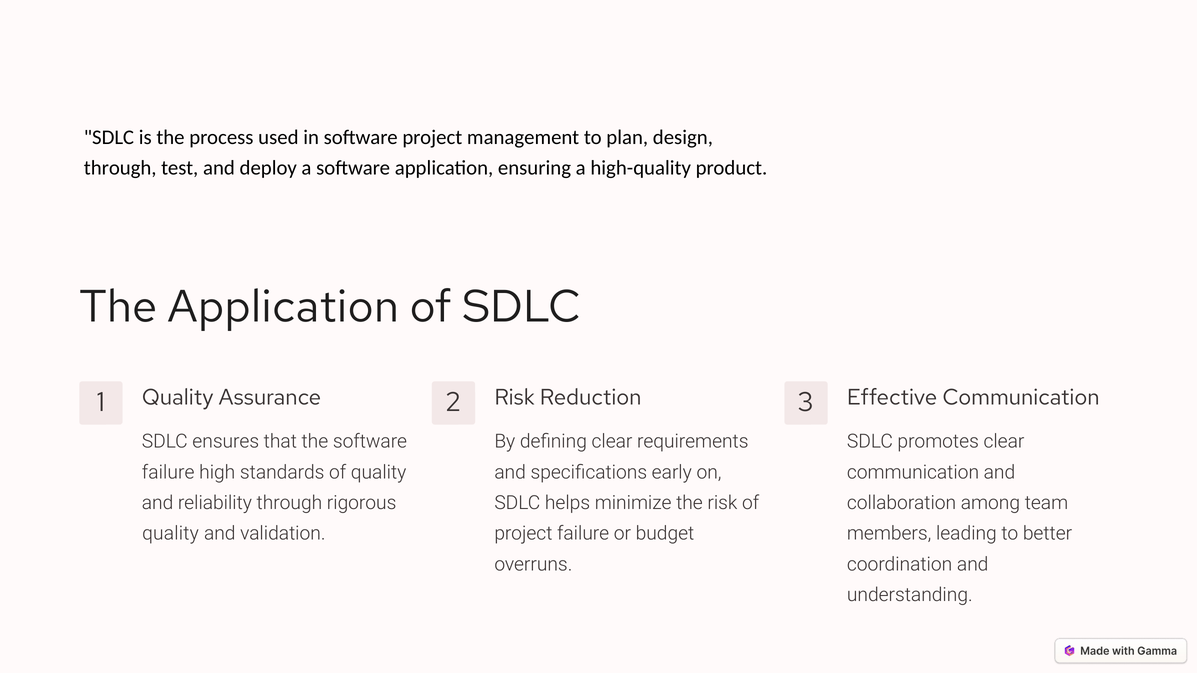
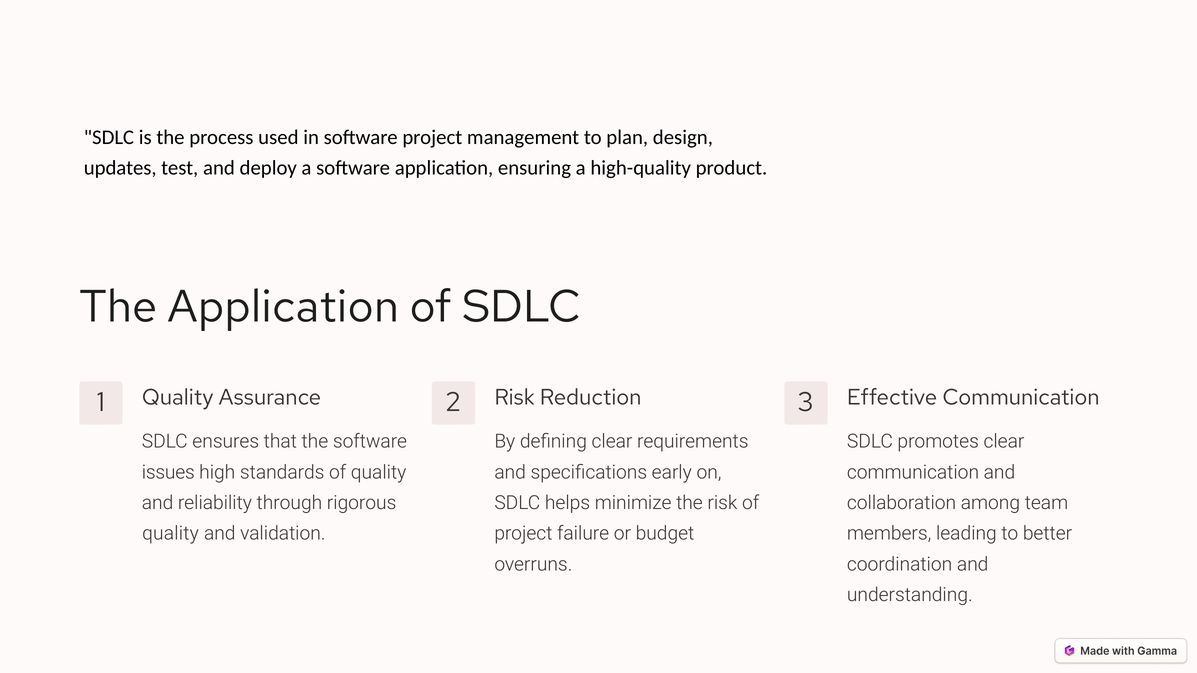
through: through -> updates (120, 168)
failure: failure -> issues (168, 472)
